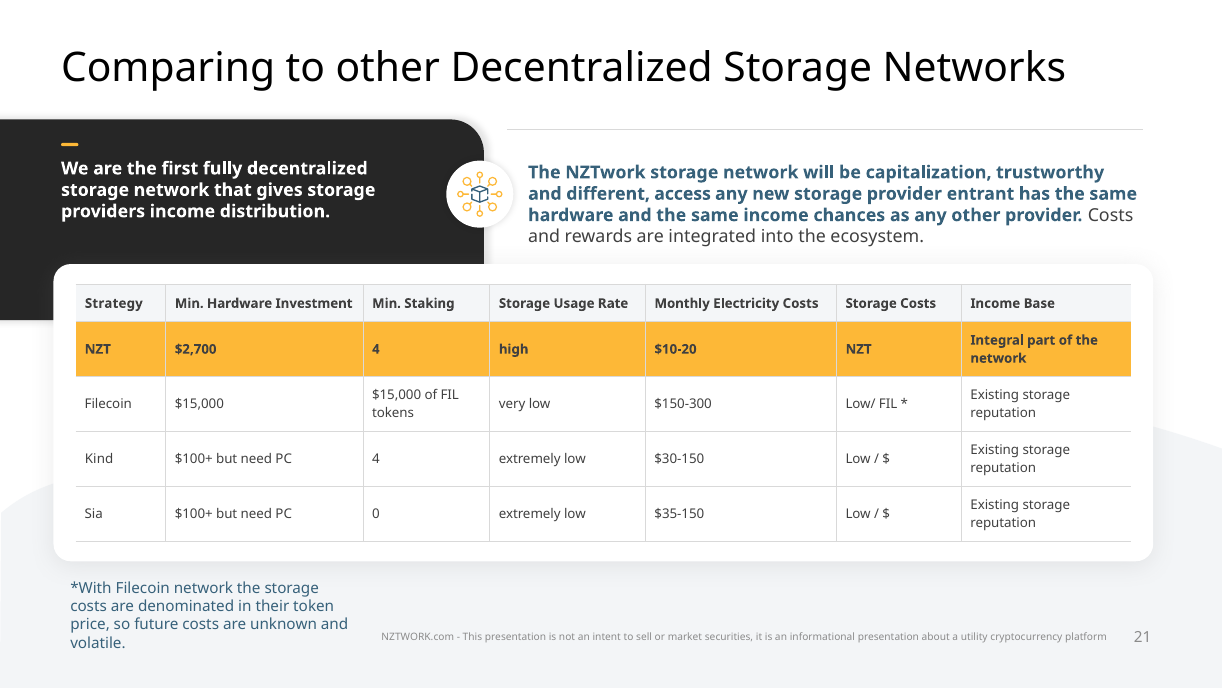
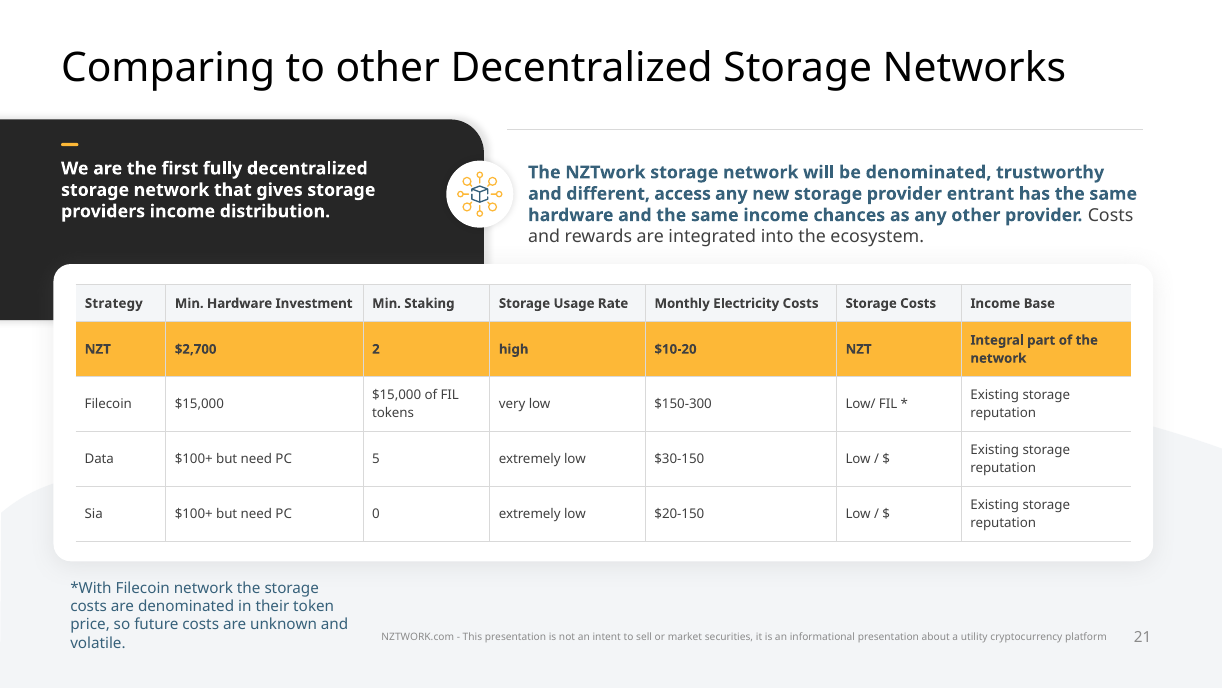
be capitalization: capitalization -> denominated (929, 172)
$2,700 4: 4 -> 2 (376, 349)
Kind: Kind -> Data (99, 459)
PC 4: 4 -> 5 (376, 459)
$35-150: $35-150 -> $20-150 (679, 514)
